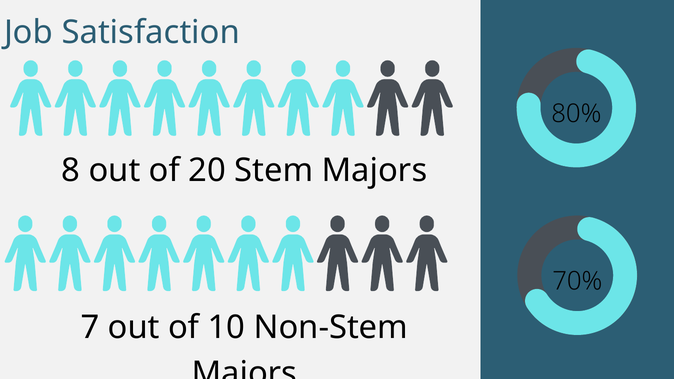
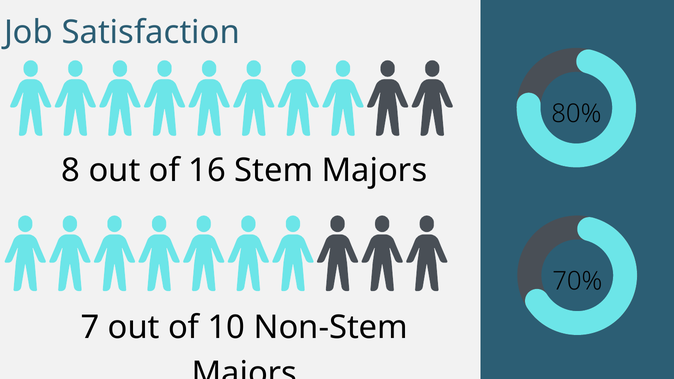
20: 20 -> 16 (207, 171)
